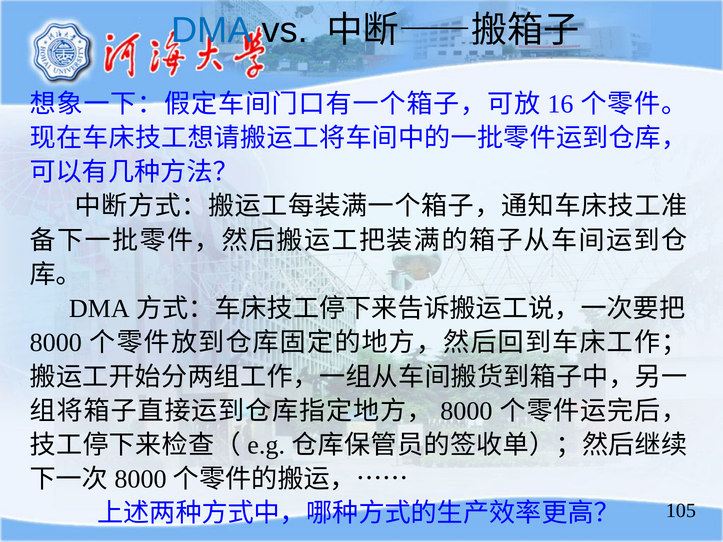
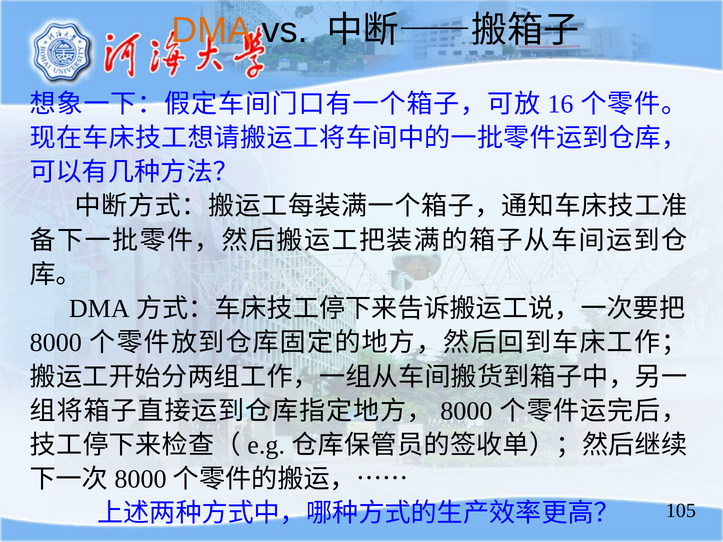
DMA colour: blue -> orange (212, 30)
